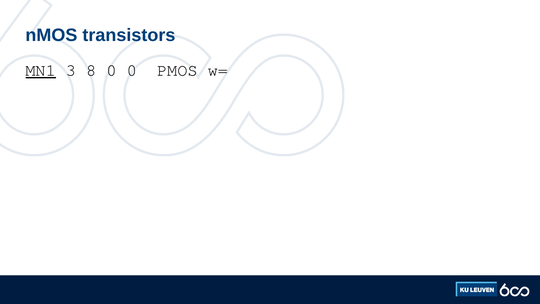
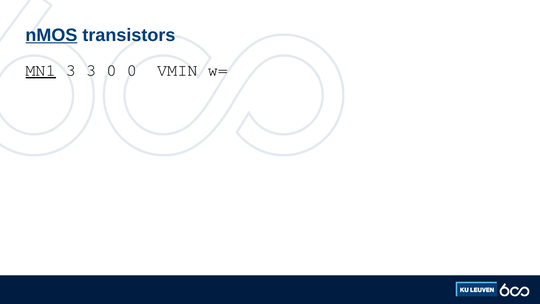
nMOS underline: none -> present (52, 35)
3 8: 8 -> 3 (91, 70)
PMOS: PMOS -> VMIN (177, 70)
